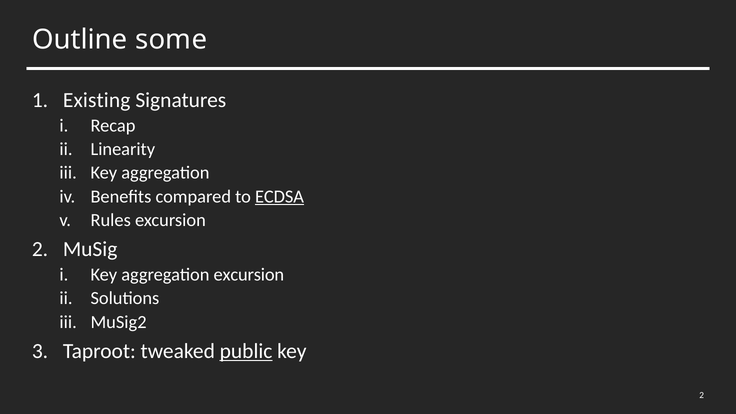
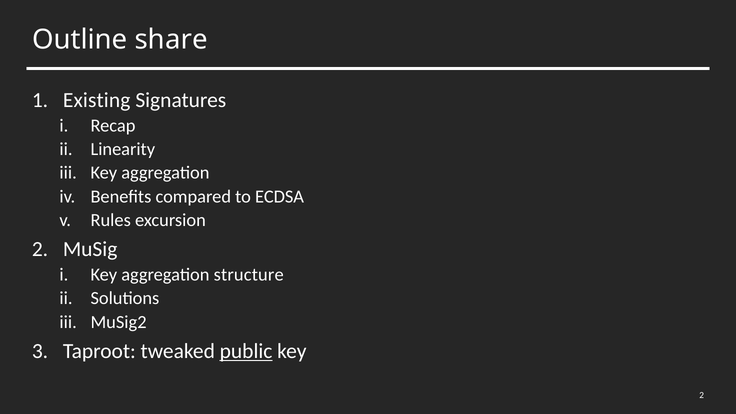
some: some -> share (171, 40)
ECDSA underline: present -> none (279, 196)
aggregation excursion: excursion -> structure (249, 275)
